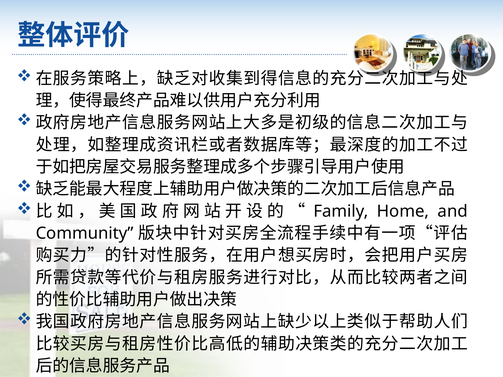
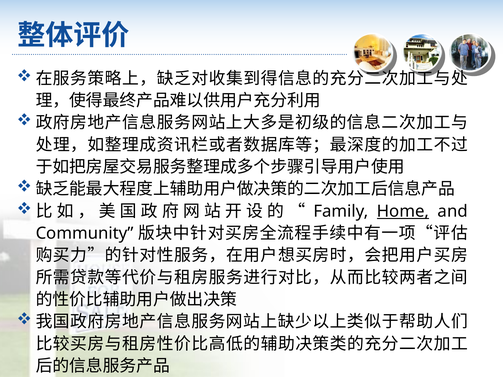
Home underline: none -> present (403, 211)
